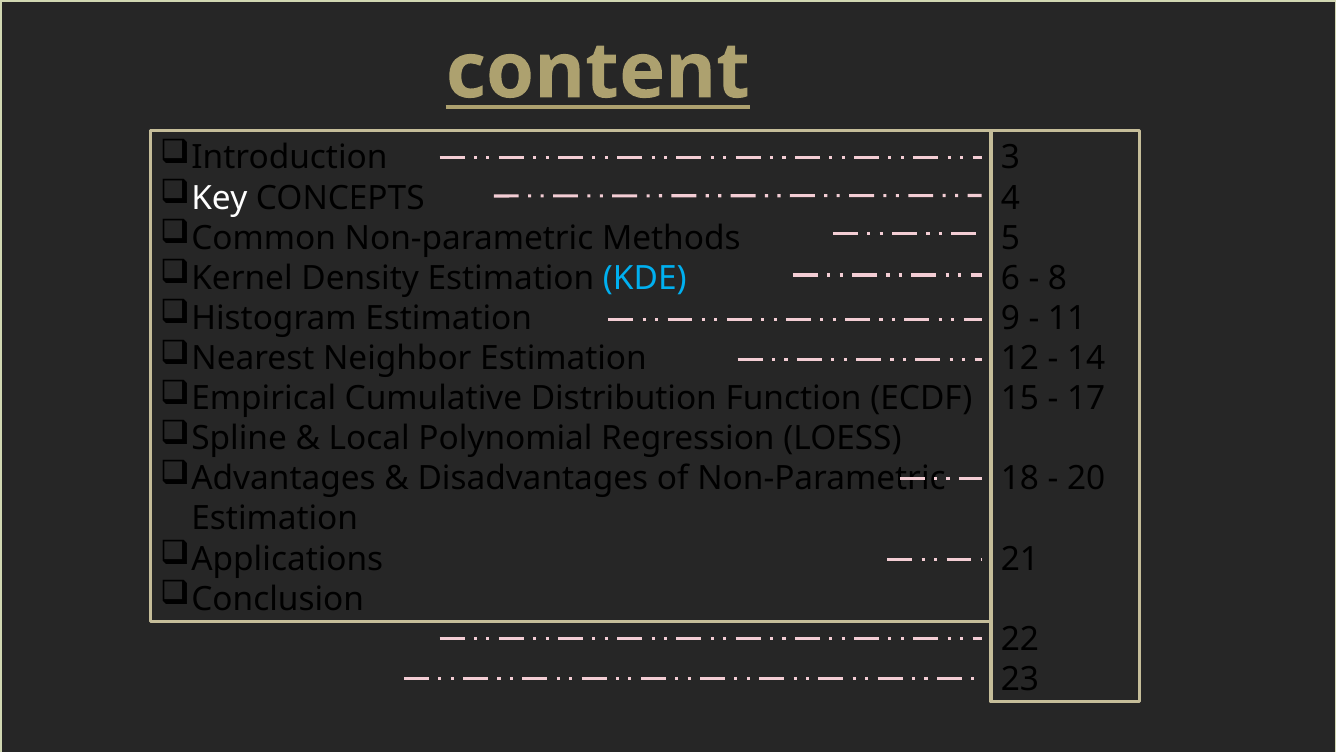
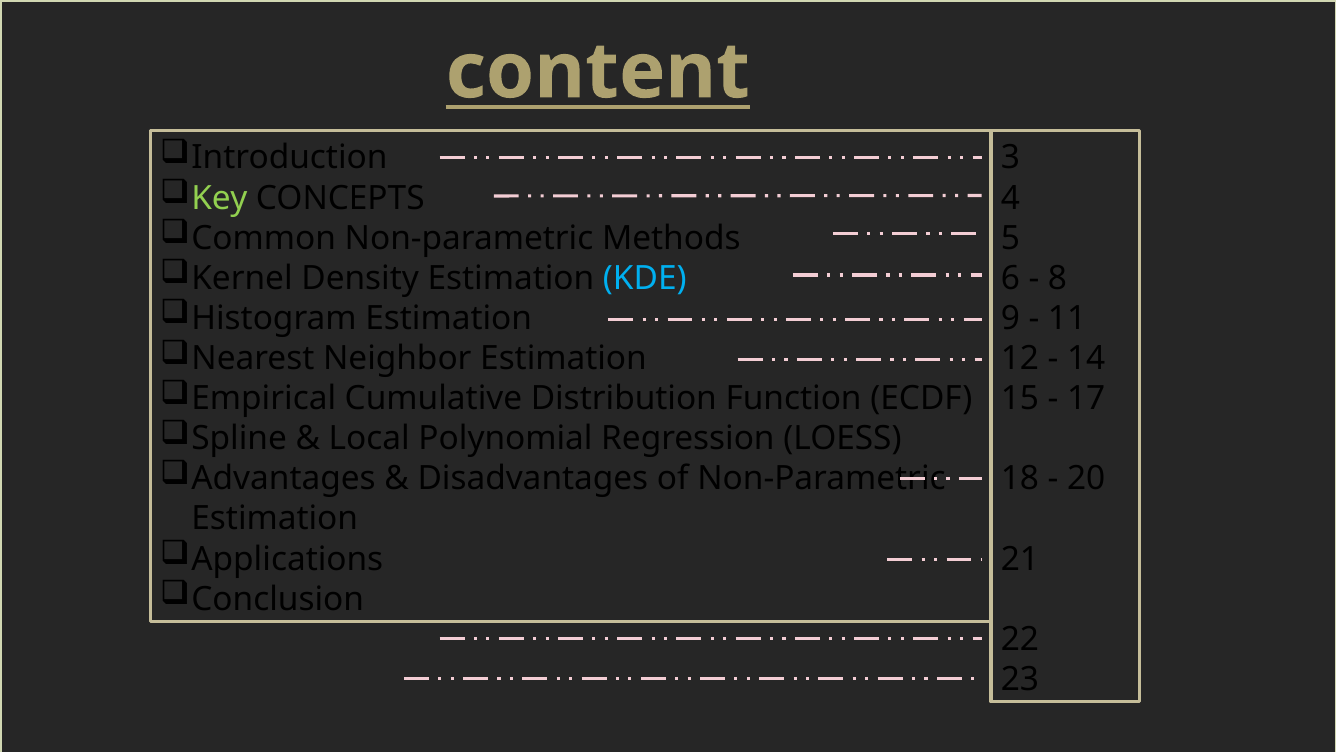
Key colour: white -> light green (219, 198)
